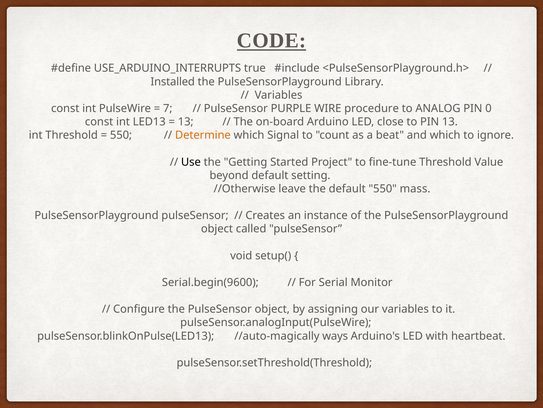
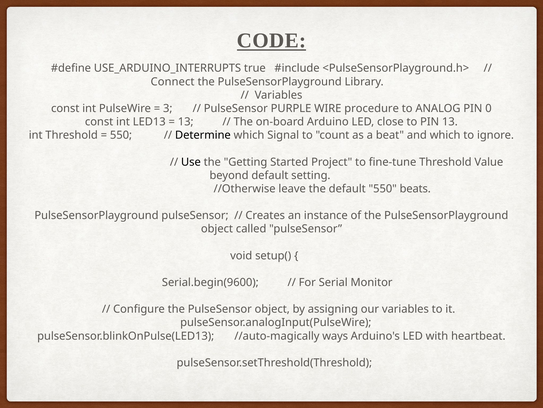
Installed: Installed -> Connect (173, 82)
7: 7 -> 3 (168, 108)
Determine colour: orange -> black (203, 135)
mass: mass -> beats (415, 188)
